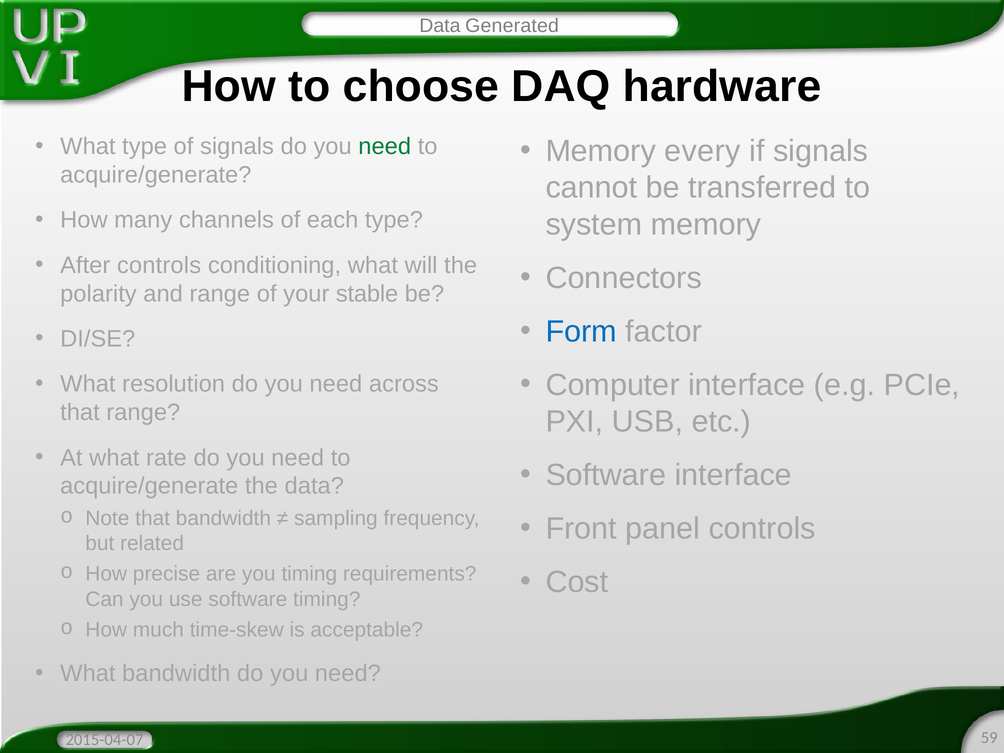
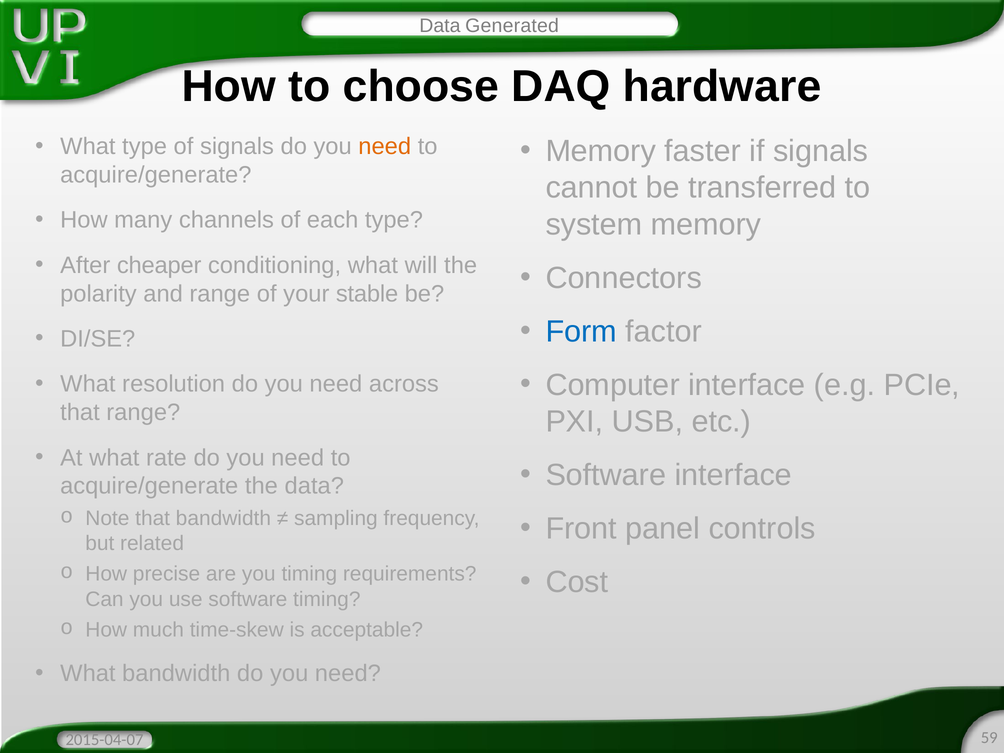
need colour: green -> orange (385, 146)
every: every -> faster (703, 151)
After controls: controls -> cheaper (159, 265)
